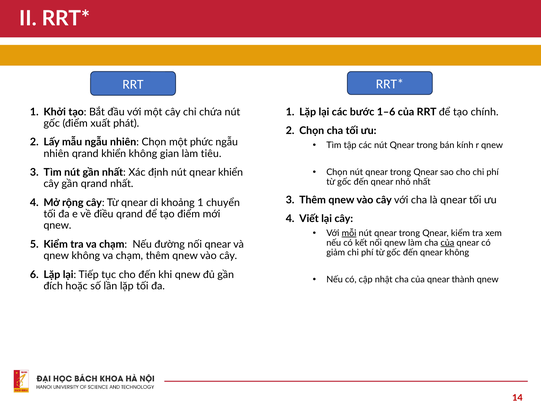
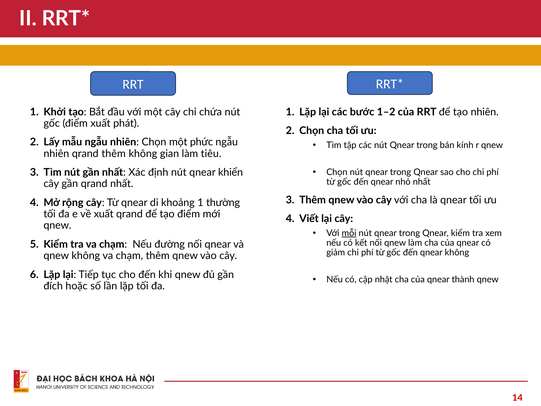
1–6: 1–6 -> 1–2 (386, 112)
tạo chính: chính -> nhiên (485, 112)
qrand khiển: khiển -> thêm (114, 153)
chuyển: chuyển -> thường (223, 203)
về điều: điều -> xuất (104, 214)
của underline: present -> none (447, 243)
